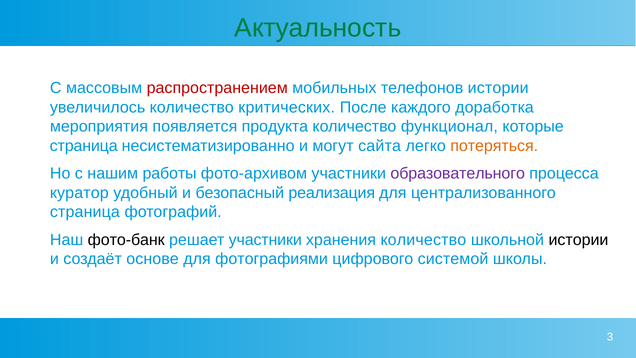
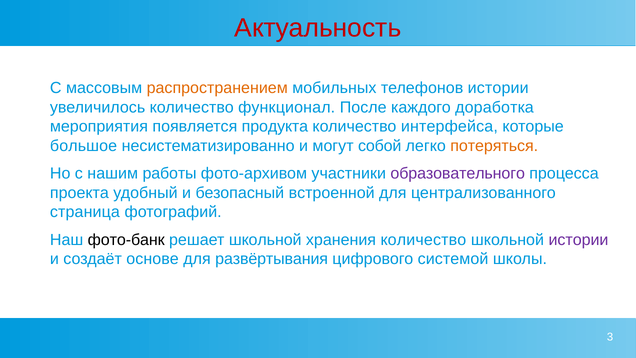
Актуальность colour: green -> red (318, 28)
распространением colour: red -> orange (217, 88)
критических: критических -> функционал (287, 107)
функционал: функционал -> интерфейса (449, 126)
страница: страница -> большое (84, 146)
сайта: сайта -> собой (380, 146)
куратор: куратор -> проекта (79, 193)
реализация: реализация -> встроенной (332, 193)
решает участники: участники -> школьной (265, 240)
истории colour: black -> purple (578, 240)
фотографиями: фотографиями -> развёртывания (272, 259)
